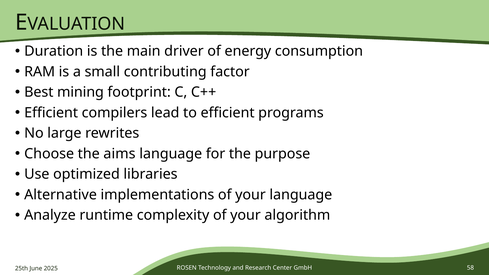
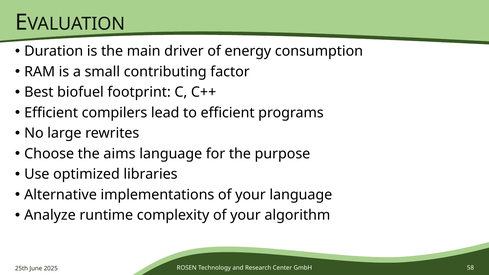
mining: mining -> biofuel (80, 92)
